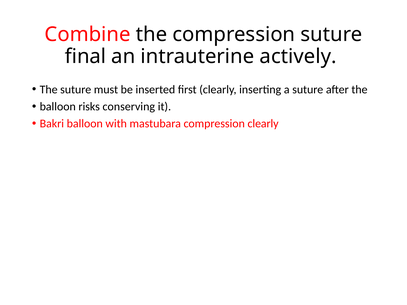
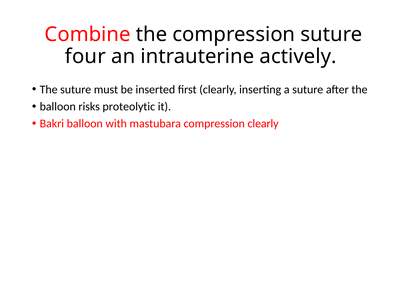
final: final -> four (85, 57)
conserving: conserving -> proteolytic (129, 107)
